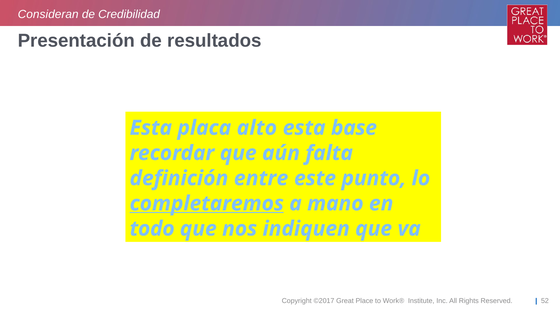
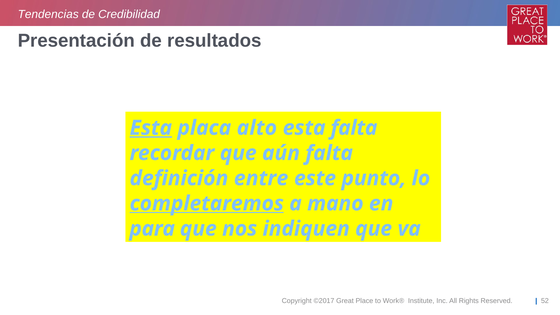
Consideran: Consideran -> Tendencias (48, 14)
Esta underline: none -> present (151, 128)
esta base: base -> falta (354, 128)
todo: todo -> para (152, 229)
